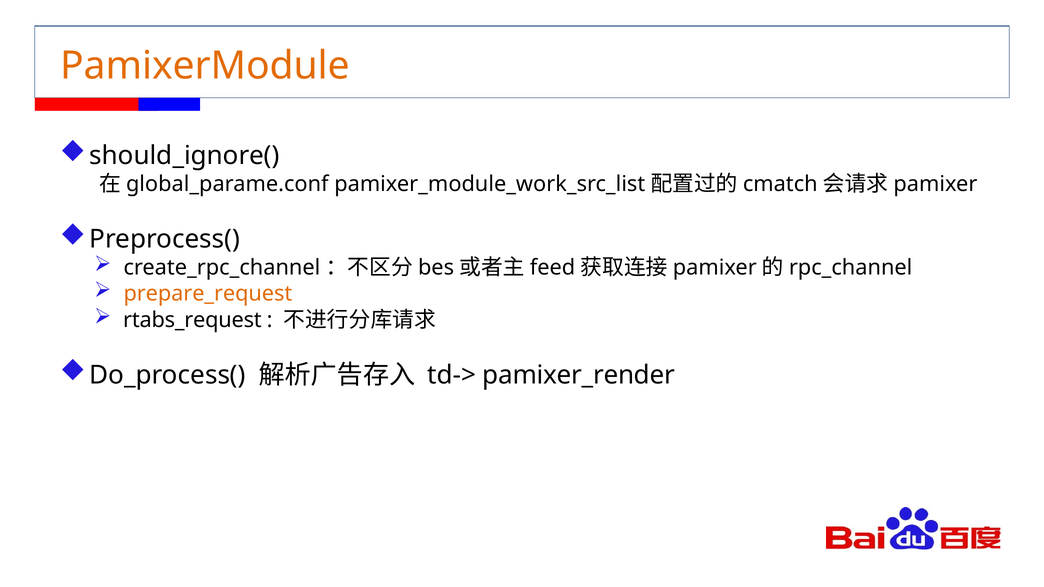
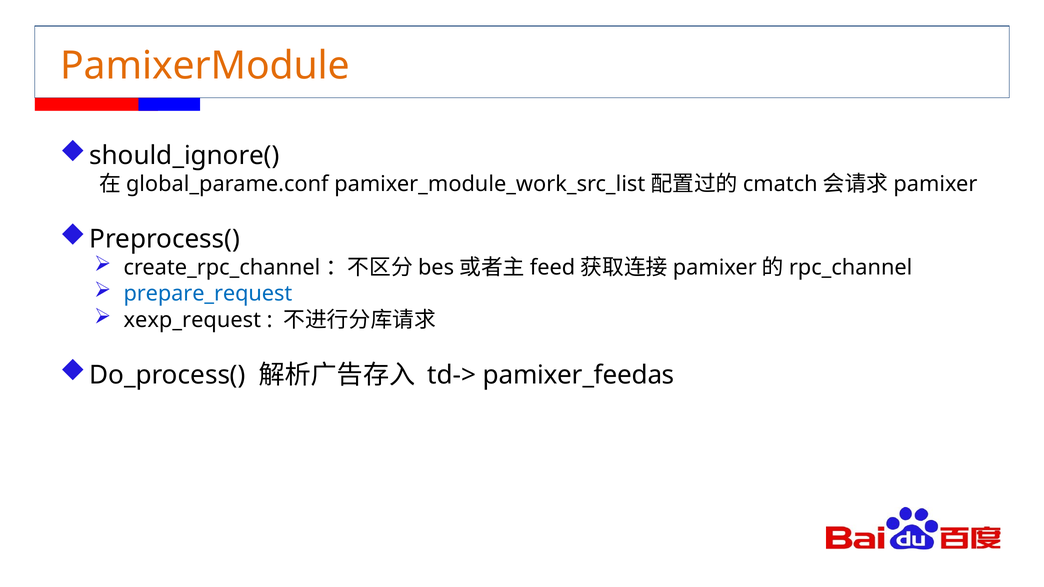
prepare_request colour: orange -> blue (208, 294)
rtabs_request: rtabs_request -> xexp_request (192, 320)
pamixer_render: pamixer_render -> pamixer_feedas (579, 375)
